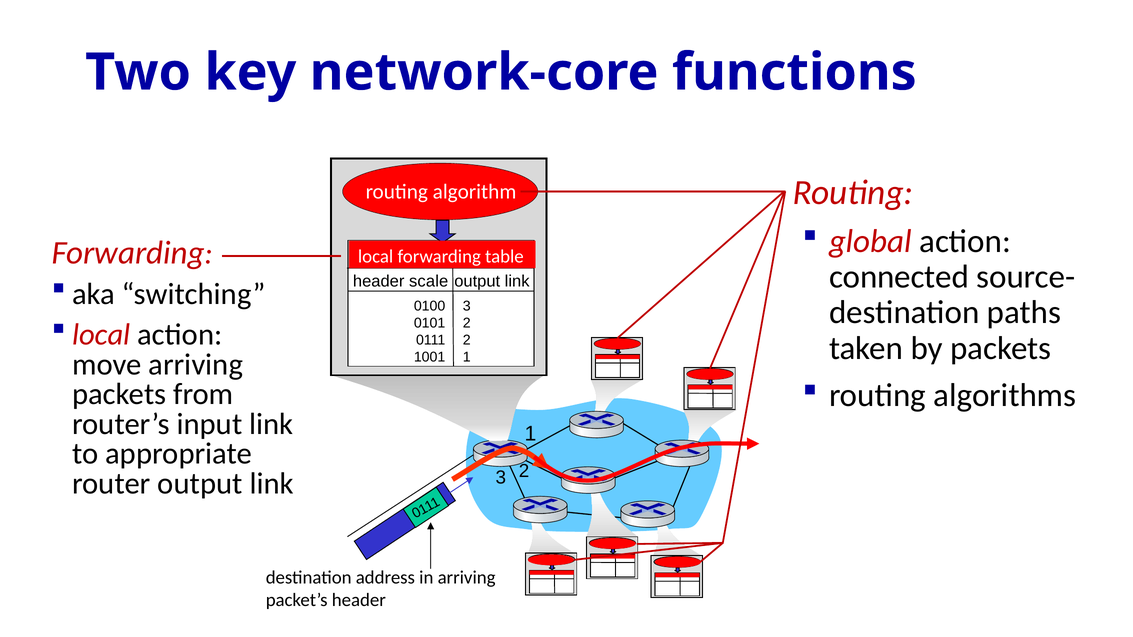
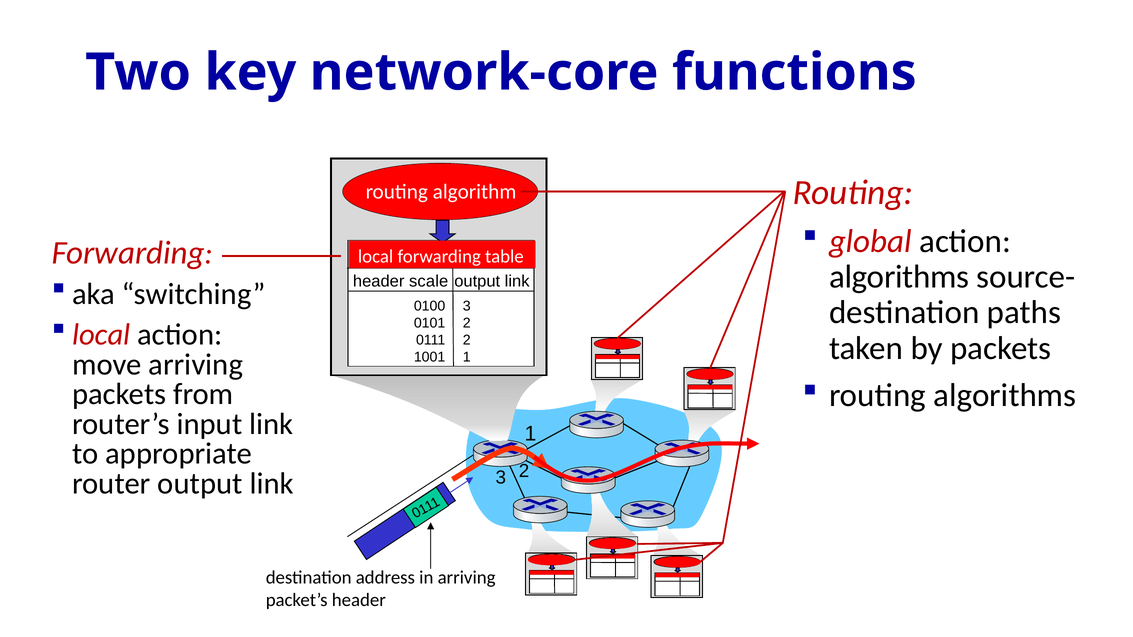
connected: connected -> algorithms (899, 277)
